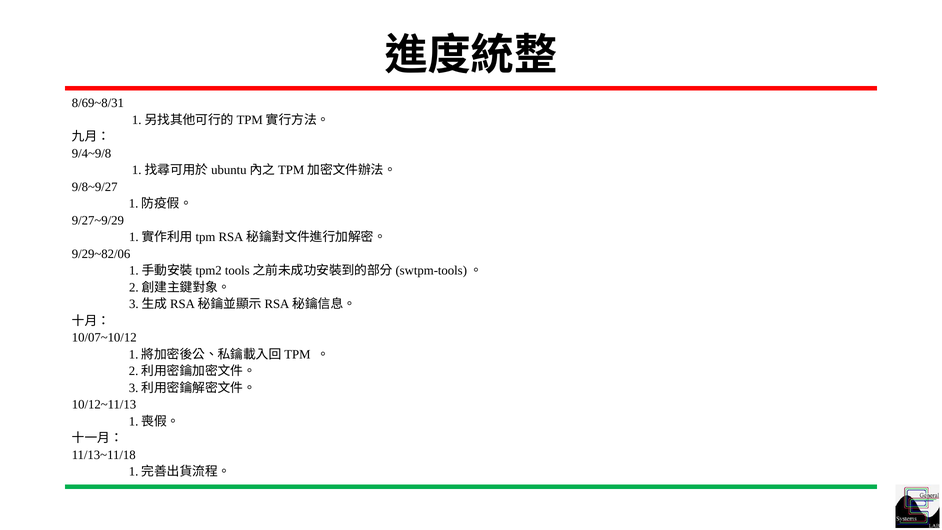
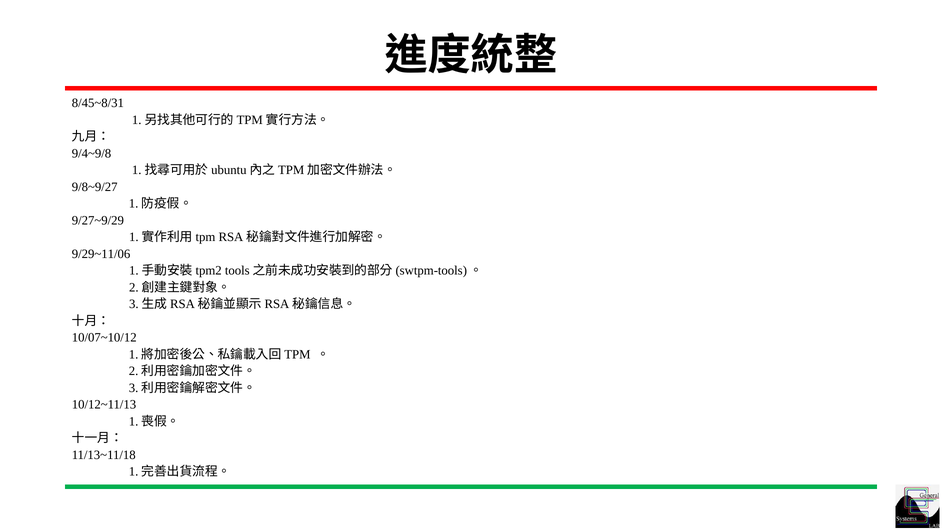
8/69~8/31: 8/69~8/31 -> 8/45~8/31 (98, 103)
9/29~82/06: 9/29~82/06 -> 9/29~11/06 (101, 254)
